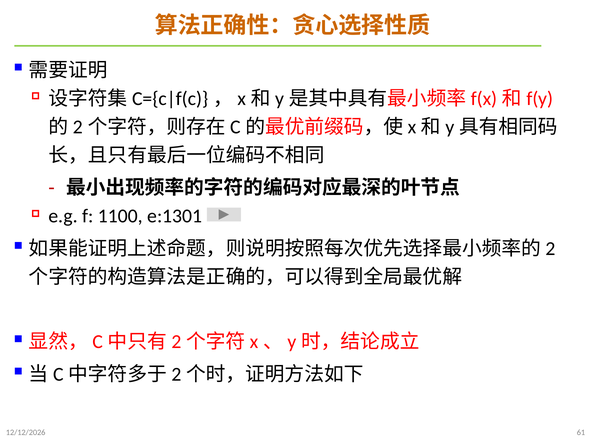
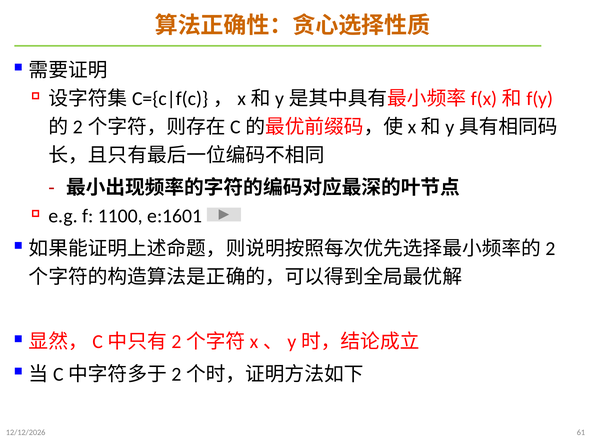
e:1301: e:1301 -> e:1601 (175, 216)
